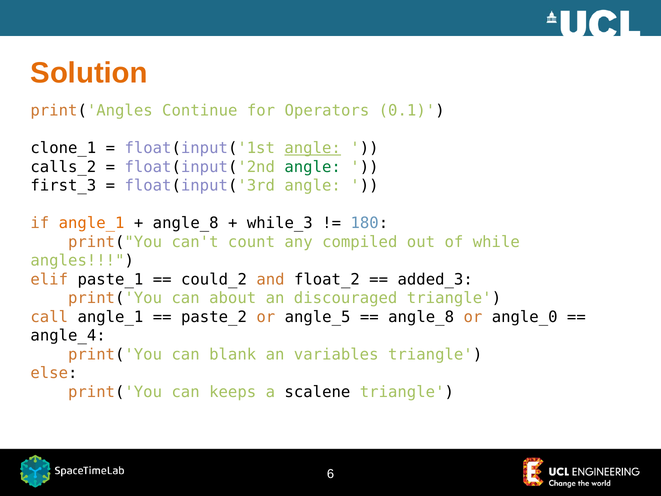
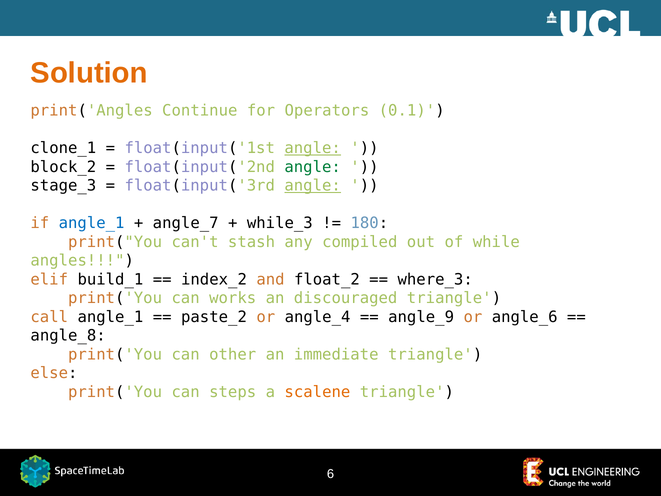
calls_2: calls_2 -> block_2 (63, 167)
first_3: first_3 -> stage_3 (63, 186)
angle underline: none -> present (313, 186)
angle_1 colour: orange -> blue (92, 223)
angle_8: angle_8 -> angle_7 (186, 223)
count: count -> stash (252, 242)
paste_1: paste_1 -> build_1 (110, 279)
could_2: could_2 -> index_2 (214, 279)
added_3: added_3 -> where_3 (435, 279)
about: about -> works (233, 298)
angle_5: angle_5 -> angle_4 (318, 317)
angle_8: angle_8 -> angle_9 (421, 317)
angle_0: angle_0 -> angle_6 (525, 317)
angle_4: angle_4 -> angle_8 (68, 336)
blank: blank -> other (233, 354)
variables: variables -> immediate (336, 354)
keeps: keeps -> steps (233, 392)
scalene colour: black -> orange (317, 392)
